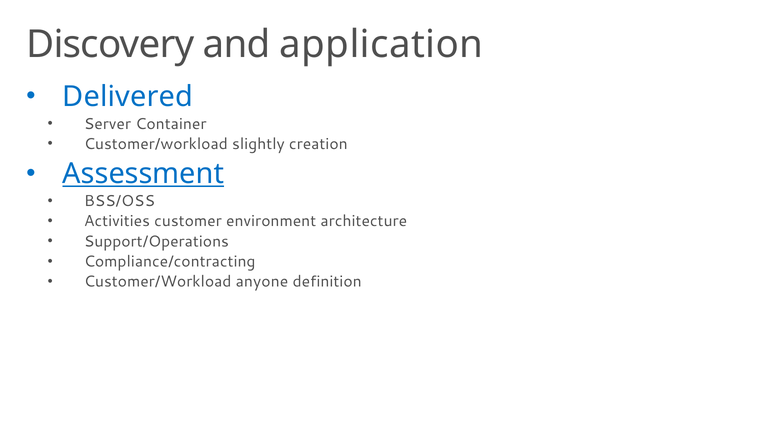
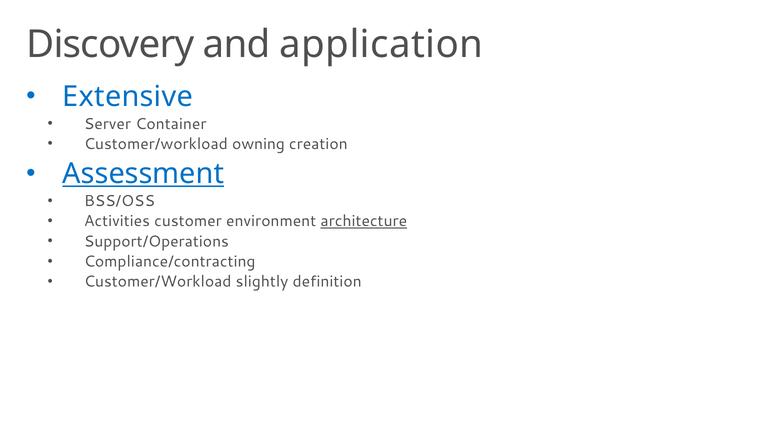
Delivered: Delivered -> Extensive (128, 96)
slightly: slightly -> owning (258, 144)
architecture underline: none -> present (364, 221)
anyone: anyone -> slightly (262, 282)
